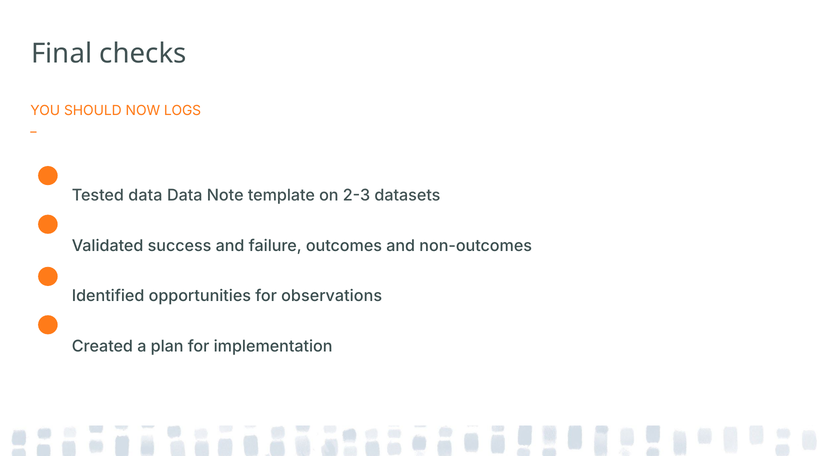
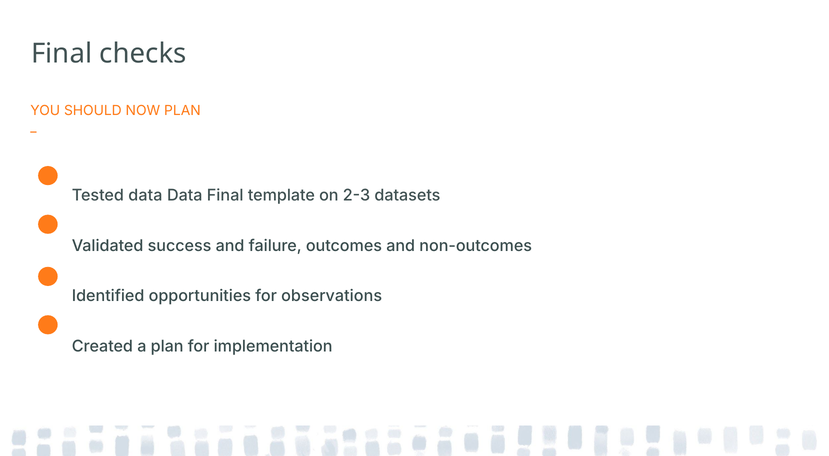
NOW LOGS: LOGS -> PLAN (182, 111)
Data Note: Note -> Final (225, 195)
